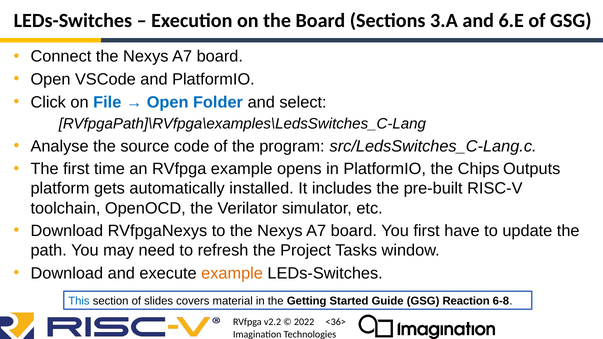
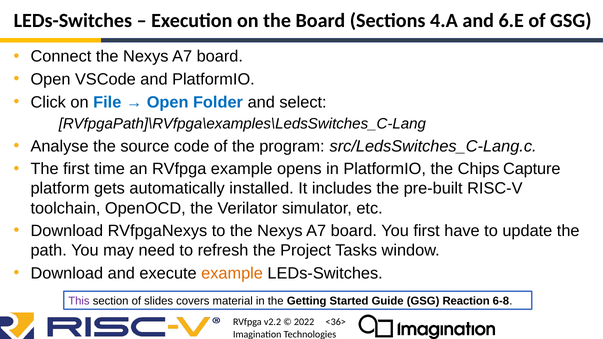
3.A: 3.A -> 4.A (444, 21)
Outputs: Outputs -> Capture (532, 169)
This colour: blue -> purple (79, 301)
